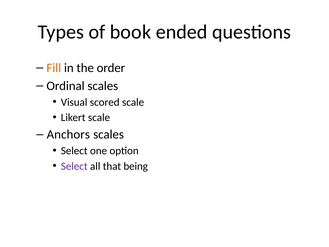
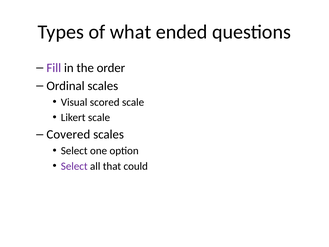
book: book -> what (130, 32)
Fill colour: orange -> purple (54, 68)
Anchors: Anchors -> Covered (68, 134)
being: being -> could (136, 166)
